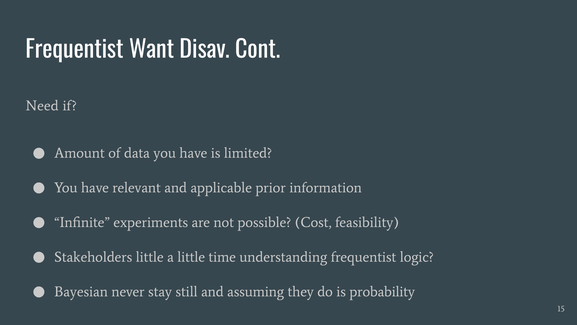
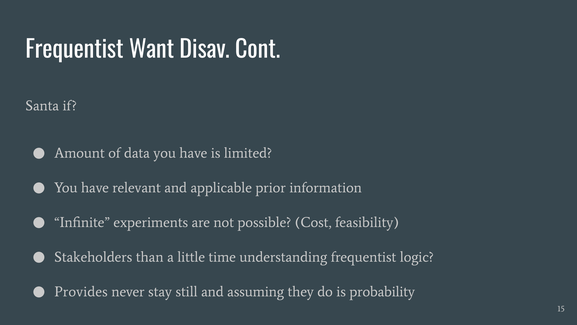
Need: Need -> Santa (42, 105)
Stakeholders little: little -> than (150, 257)
Bayesian: Bayesian -> Provides (81, 291)
